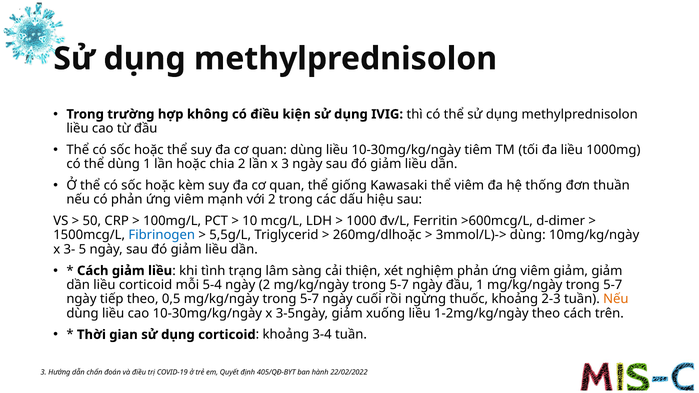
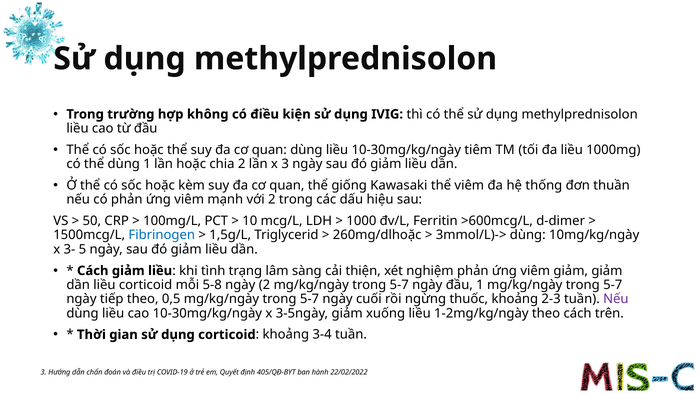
5,5g/L: 5,5g/L -> 1,5g/L (230, 235)
5-4: 5-4 -> 5-8 (212, 285)
Nếu colour: orange -> purple (616, 299)
